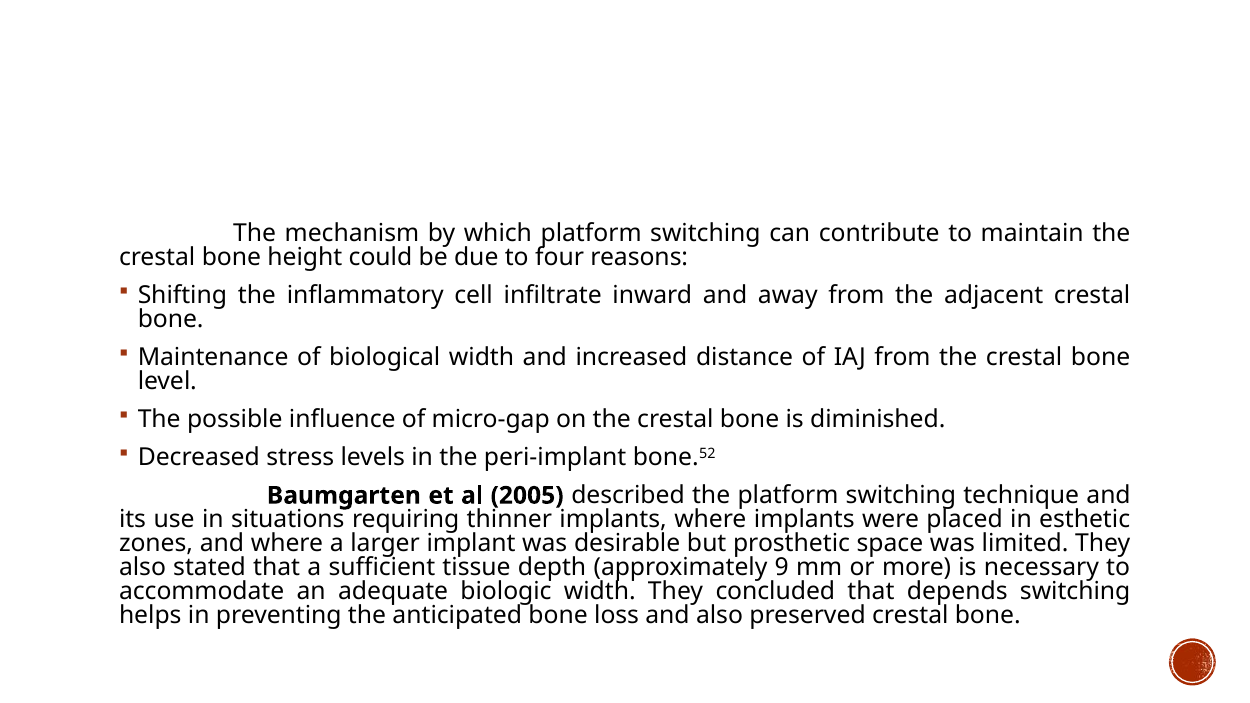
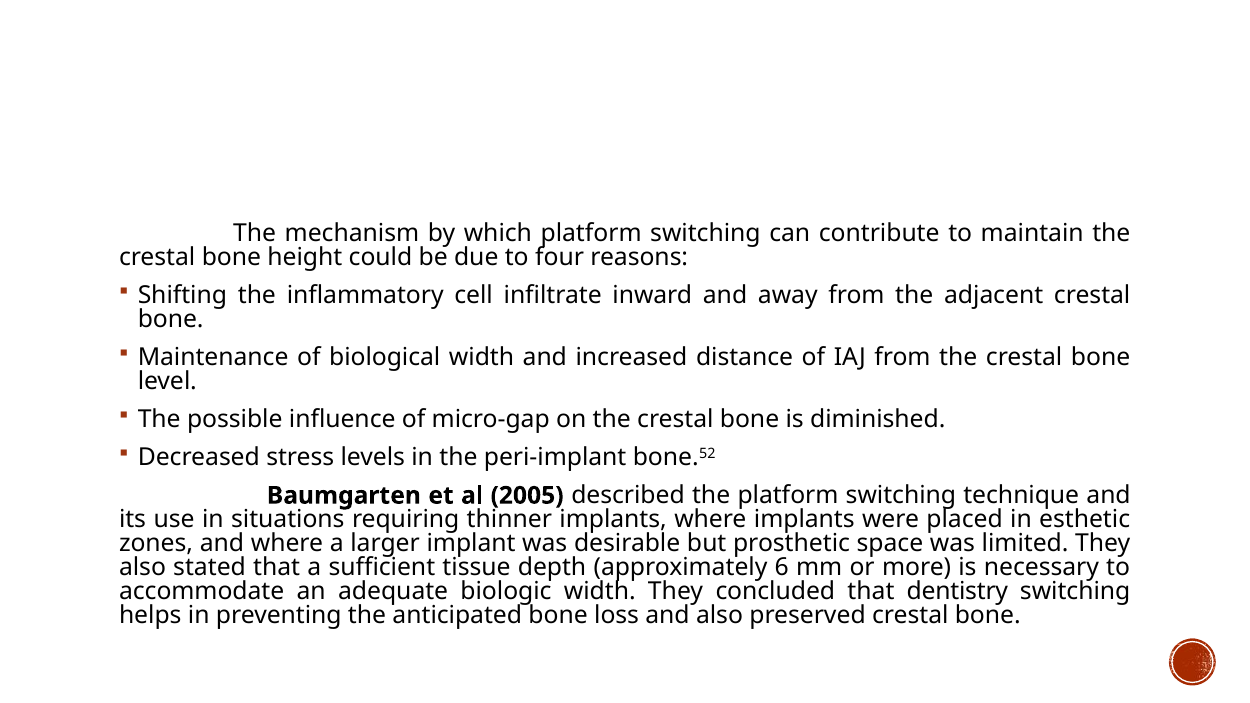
9: 9 -> 6 (782, 568)
depends: depends -> dentistry (957, 592)
